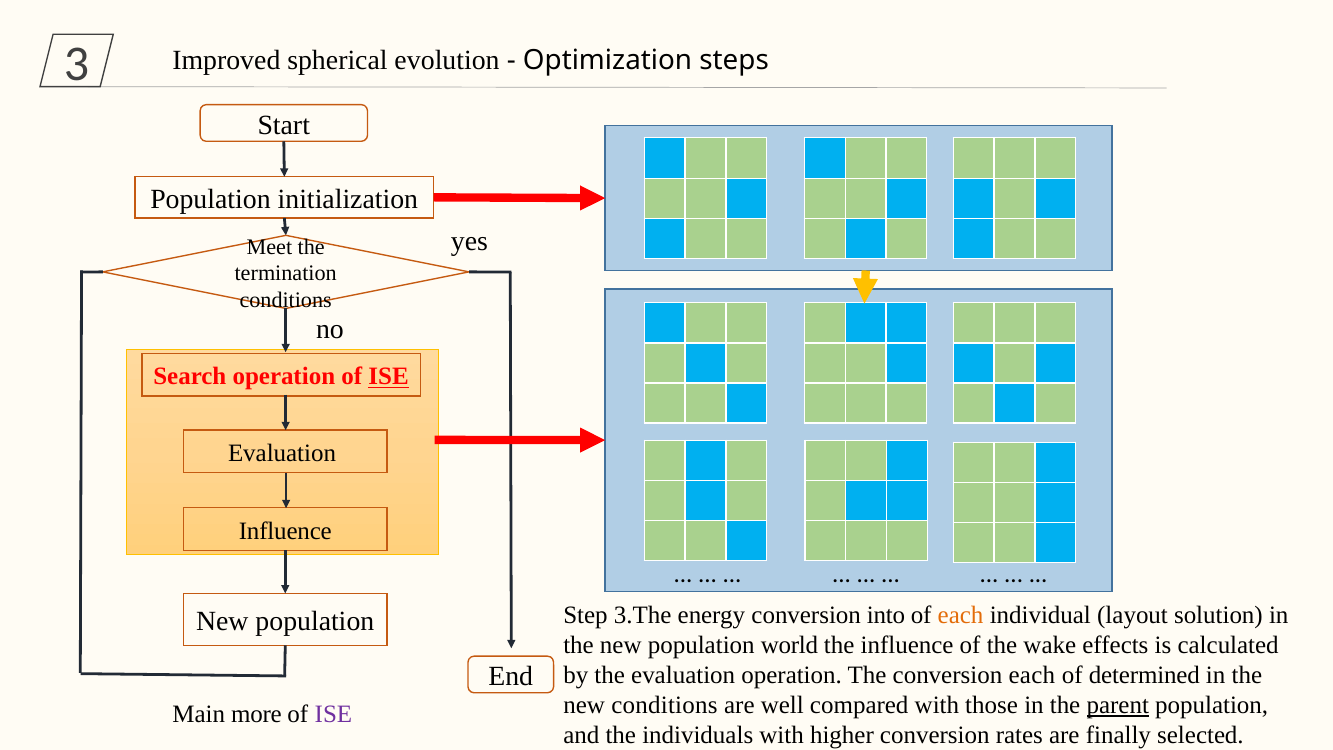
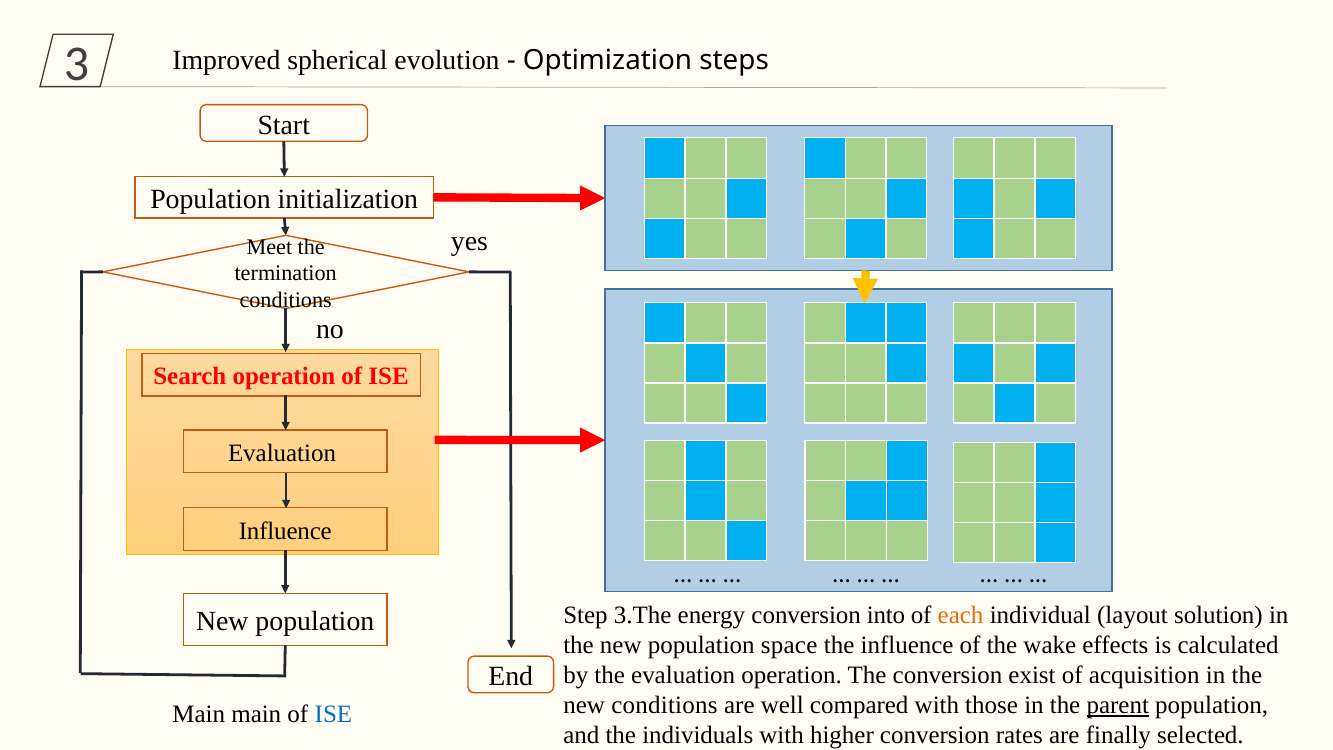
ISE underline: present -> none (389, 376)
world: world -> space (789, 645)
conversion each: each -> exist (1032, 675)
determined: determined -> acquisition (1144, 675)
Main more: more -> main (256, 714)
ISE colour: purple -> blue (333, 714)
